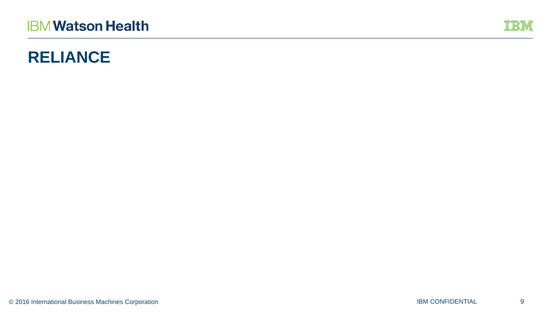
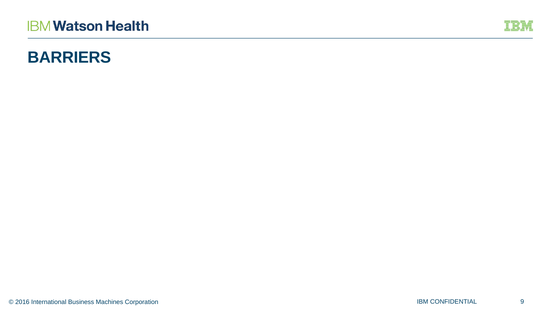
RELIANCE: RELIANCE -> BARRIERS (69, 57)
